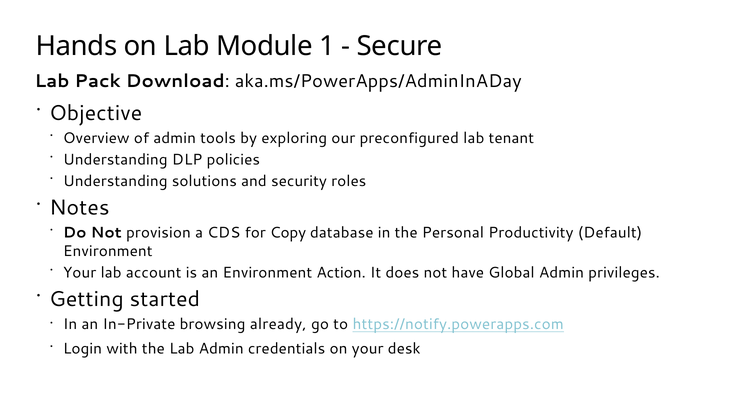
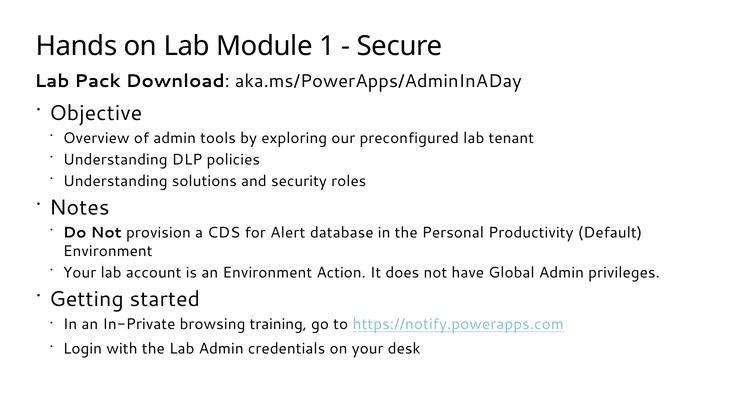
Copy: Copy -> Alert (288, 233)
already: already -> training (278, 324)
